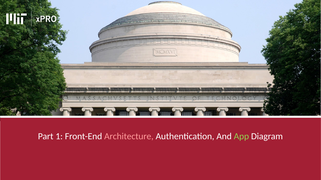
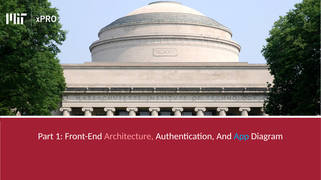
App colour: light green -> light blue (241, 137)
